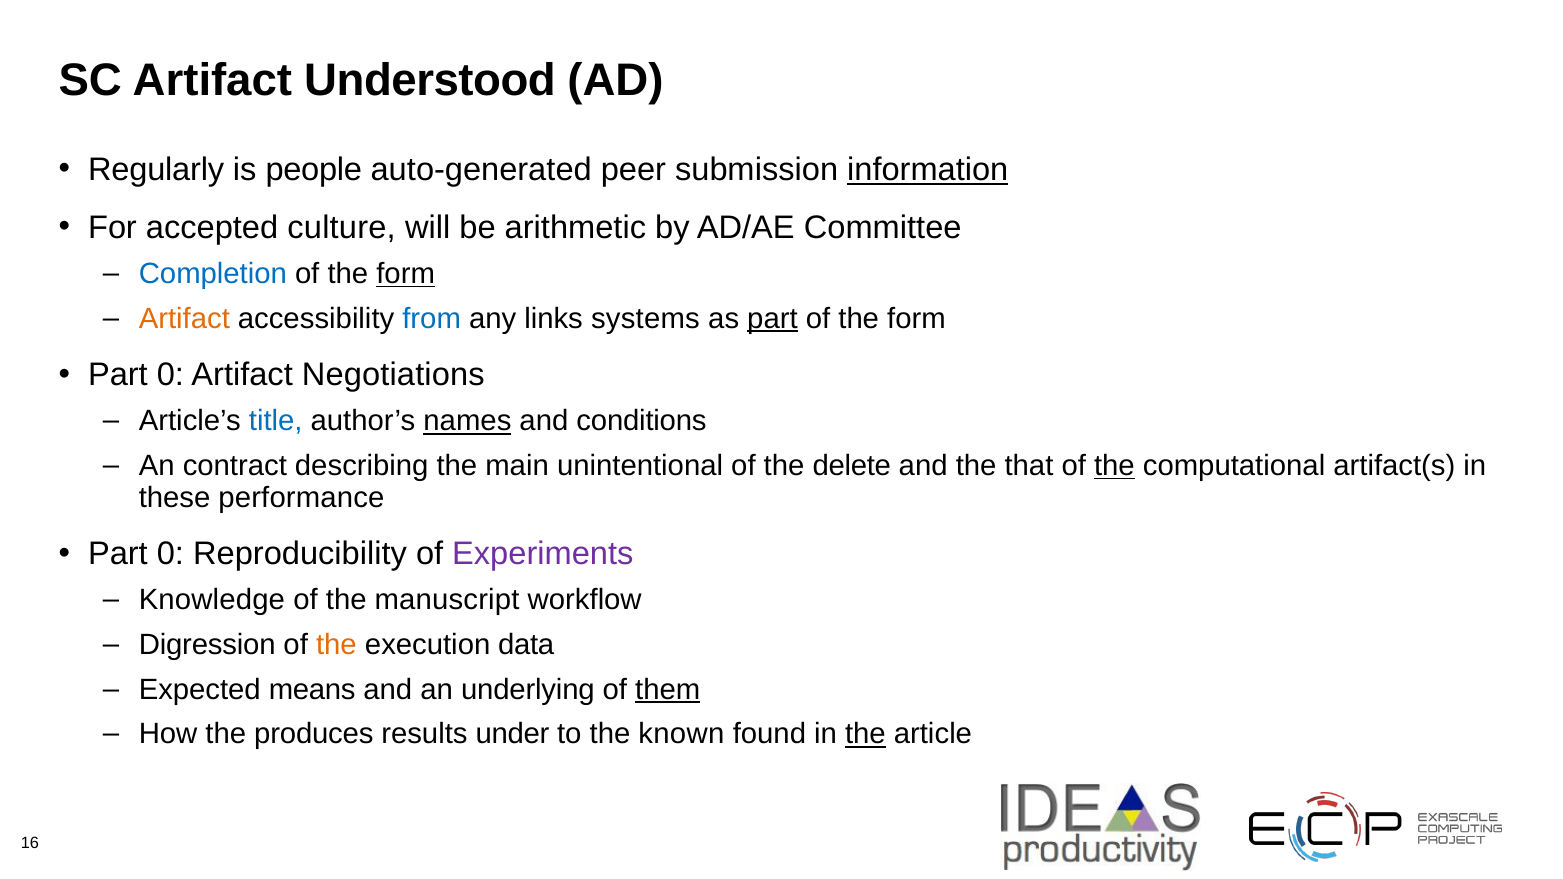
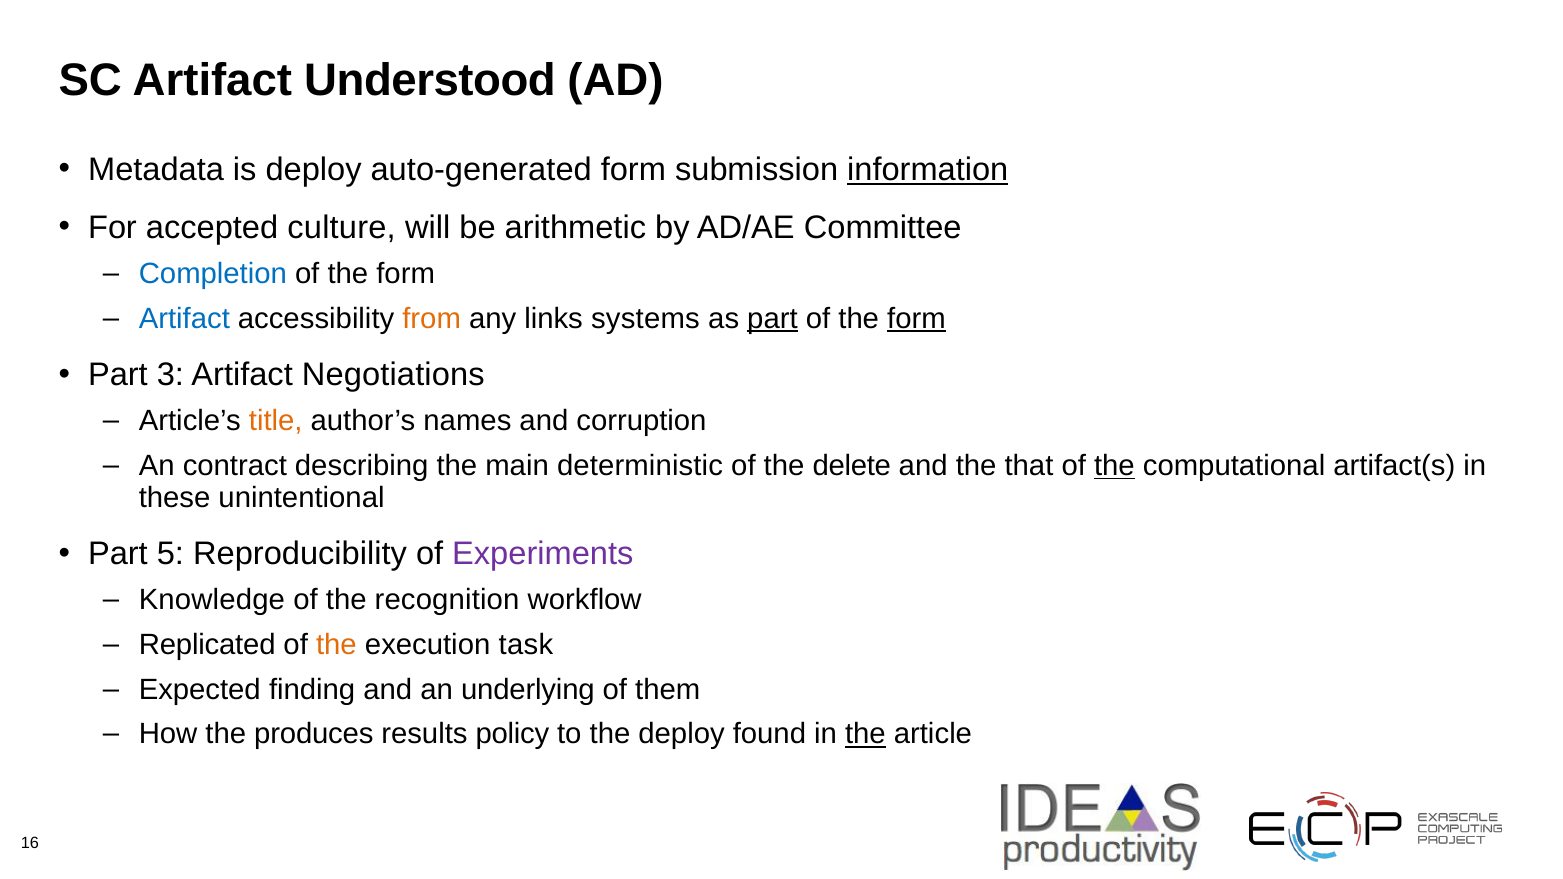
Regularly: Regularly -> Metadata (156, 170)
is people: people -> deploy (314, 170)
auto-generated peer: peer -> form (633, 170)
form underline: present -> none (406, 274)
Artifact colour: orange -> blue (184, 319)
from colour: blue -> orange (432, 319)
form underline: none -> present (917, 319)
0: 0 -> 3 (170, 375)
title colour: blue -> orange (276, 421)
names underline: present -> none (467, 421)
conditions: conditions -> corruption (641, 421)
unintentional: unintentional -> deterministic (640, 466)
performance: performance -> unintentional (302, 498)
0: 0 -> 5 (170, 554)
manuscript: manuscript -> recognition (447, 600)
Digression: Digression -> Replicated (207, 645)
data: data -> task (526, 645)
means: means -> finding (312, 690)
them underline: present -> none (668, 690)
under: under -> policy (512, 735)
the known: known -> deploy (682, 735)
